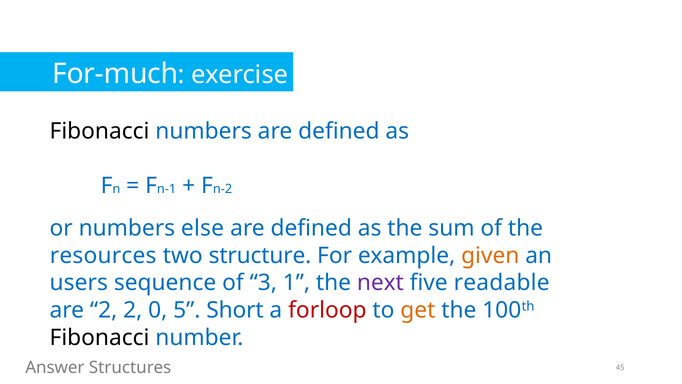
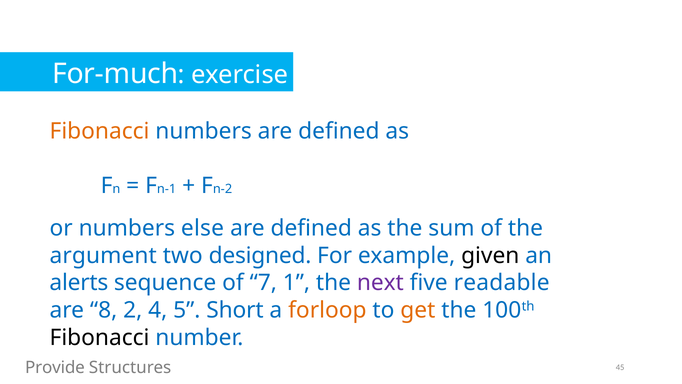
Fibonacci colour: black -> orange (100, 131)
resources: resources -> argument (103, 255)
structure: structure -> designed (260, 255)
given colour: orange -> black (490, 255)
users: users -> alerts (79, 283)
3: 3 -> 7 (263, 283)
are 2: 2 -> 8 (104, 310)
0: 0 -> 4 (158, 310)
forloop colour: red -> orange (327, 310)
Answer: Answer -> Provide (55, 367)
